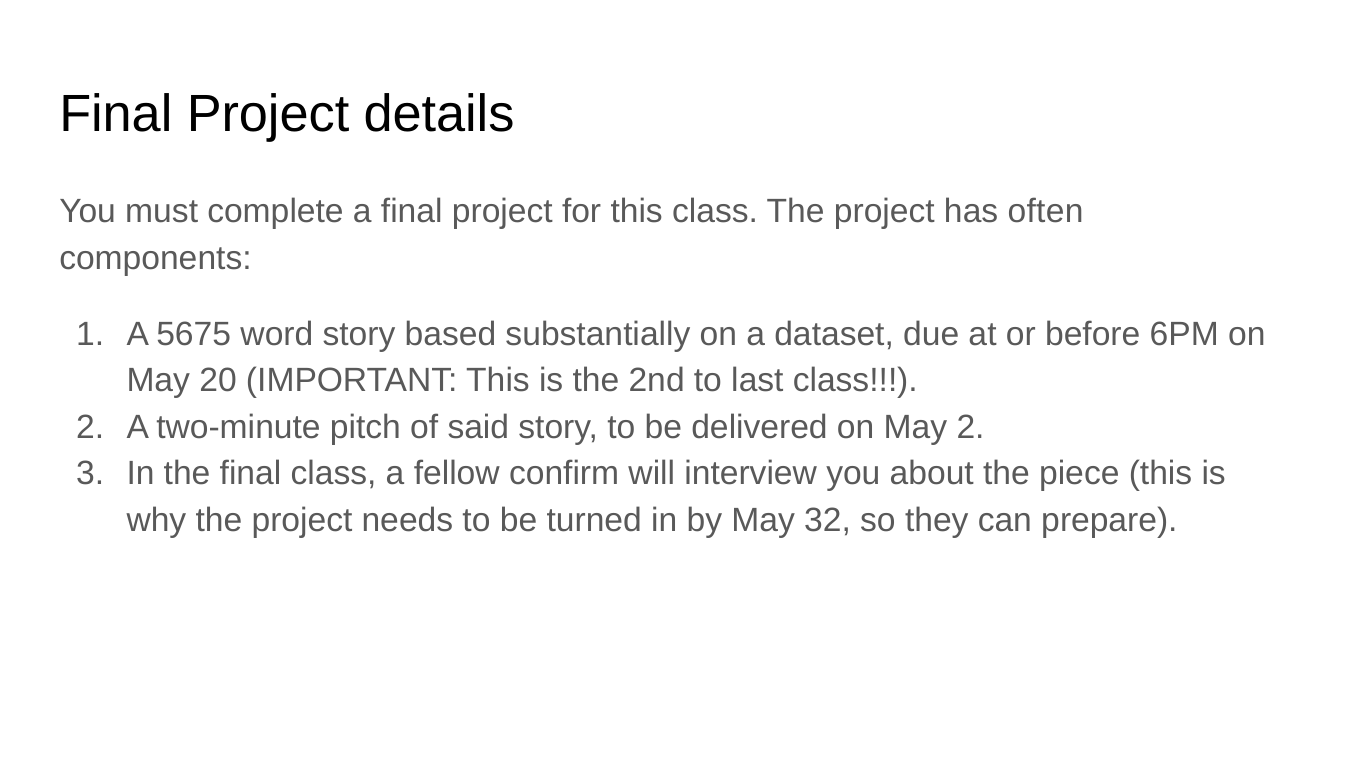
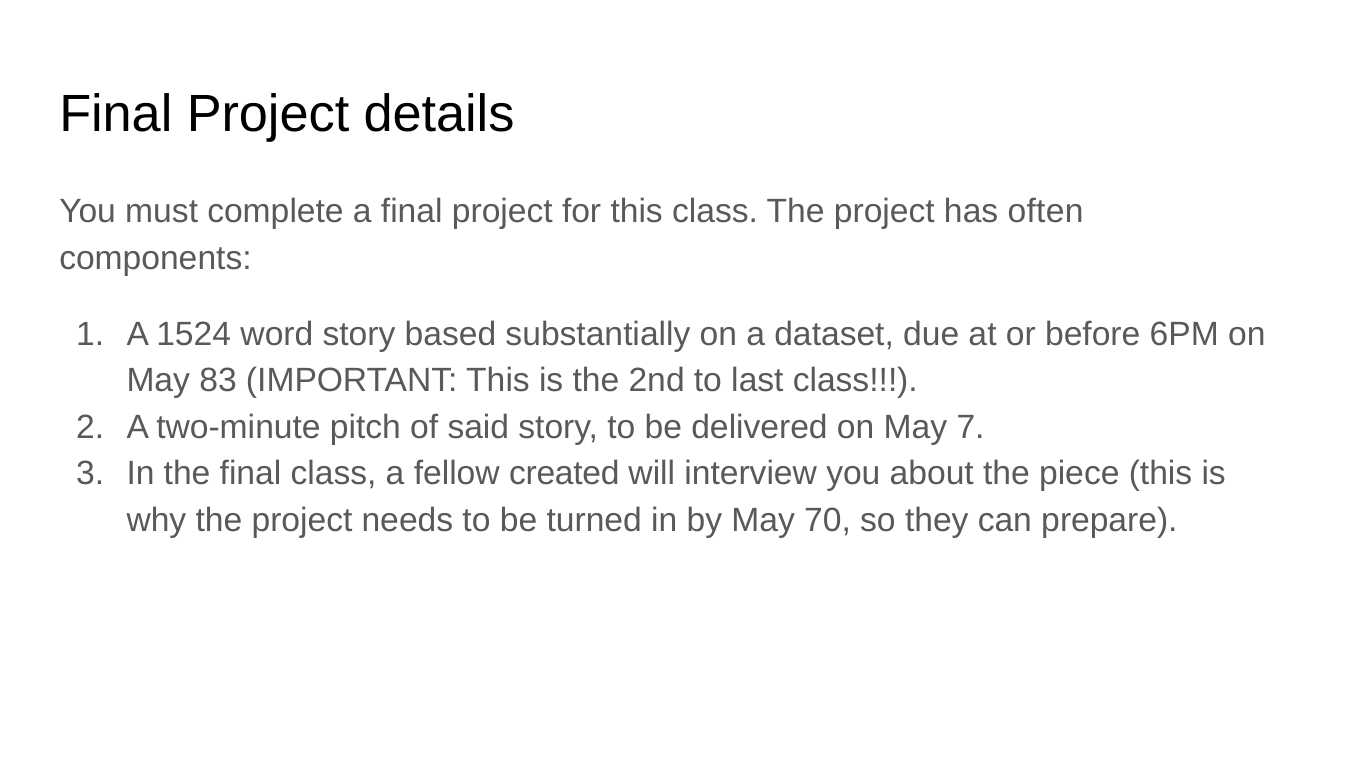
5675: 5675 -> 1524 (194, 334)
20: 20 -> 83 (218, 381)
May 2: 2 -> 7 (971, 427)
confirm: confirm -> created (564, 473)
32: 32 -> 70 (827, 520)
